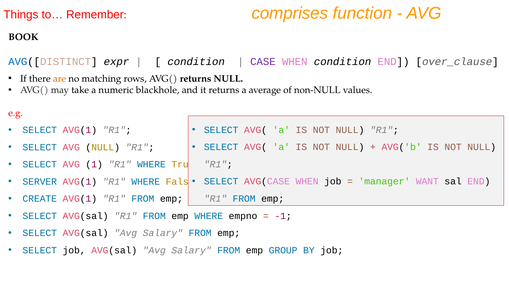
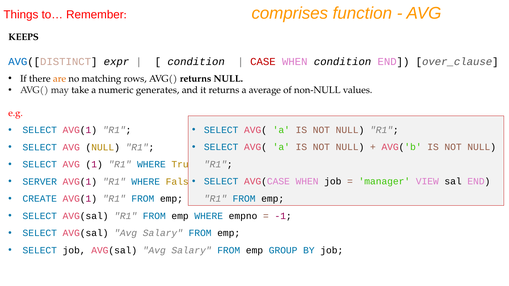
BOOK: BOOK -> KEEPS (24, 37)
CASE colour: purple -> red (263, 62)
blackhole: blackhole -> generates (158, 90)
WANT: WANT -> VIEW (427, 182)
